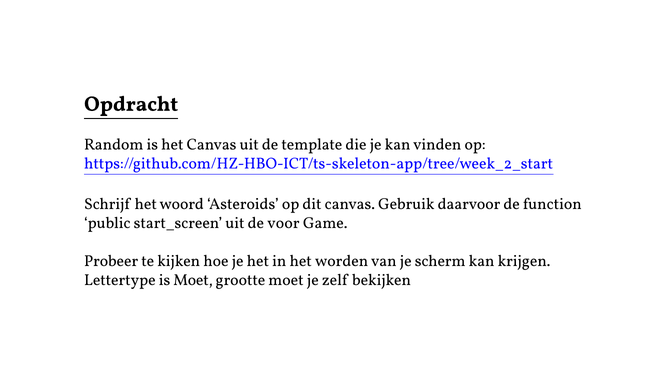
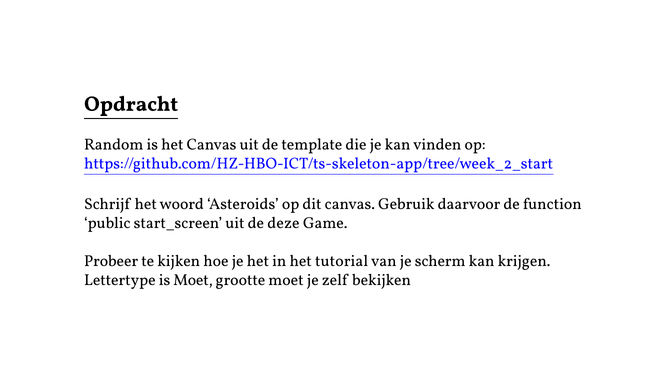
voor: voor -> deze (283, 223)
worden: worden -> tutorial (342, 261)
